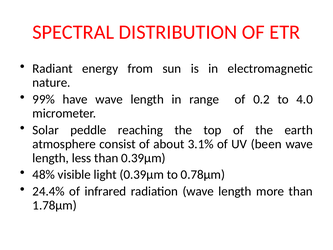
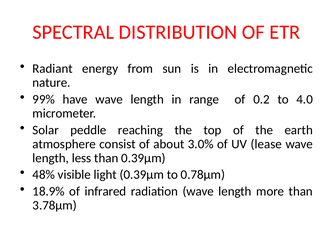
3.1%: 3.1% -> 3.0% (201, 144)
been: been -> lease (266, 144)
24.4%: 24.4% -> 18.9% (49, 191)
1.78µm: 1.78µm -> 3.78µm (55, 205)
